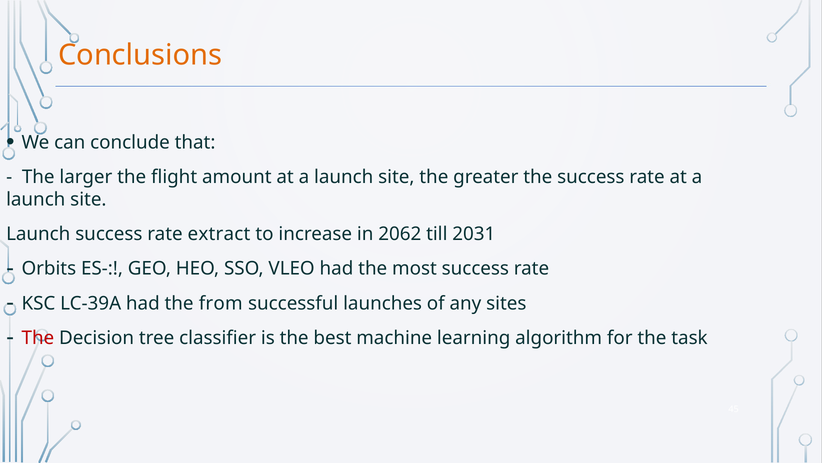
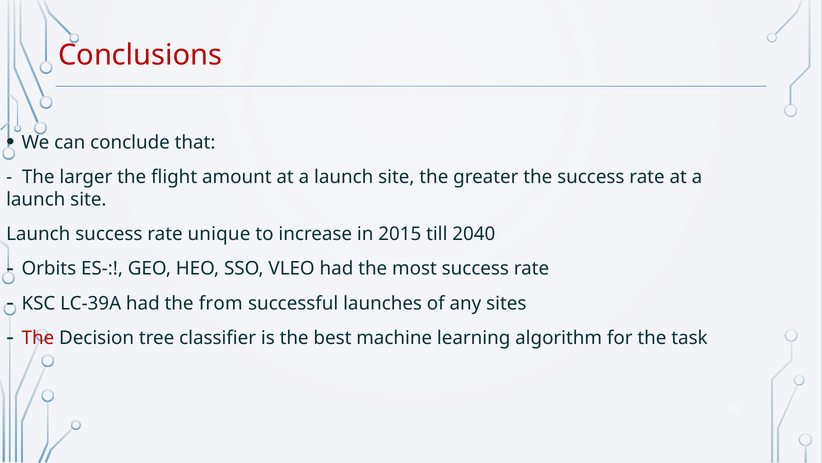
Conclusions colour: orange -> red (140, 55)
extract: extract -> unique (219, 234)
2062: 2062 -> 2015 (400, 234)
2031: 2031 -> 2040 (474, 234)
